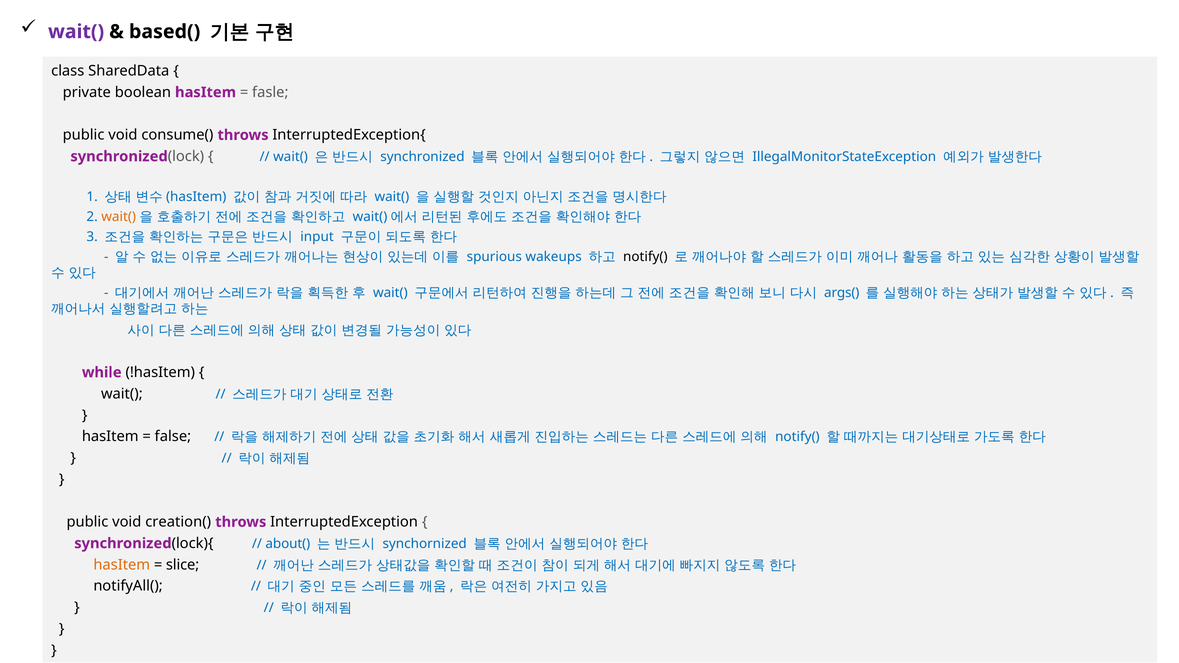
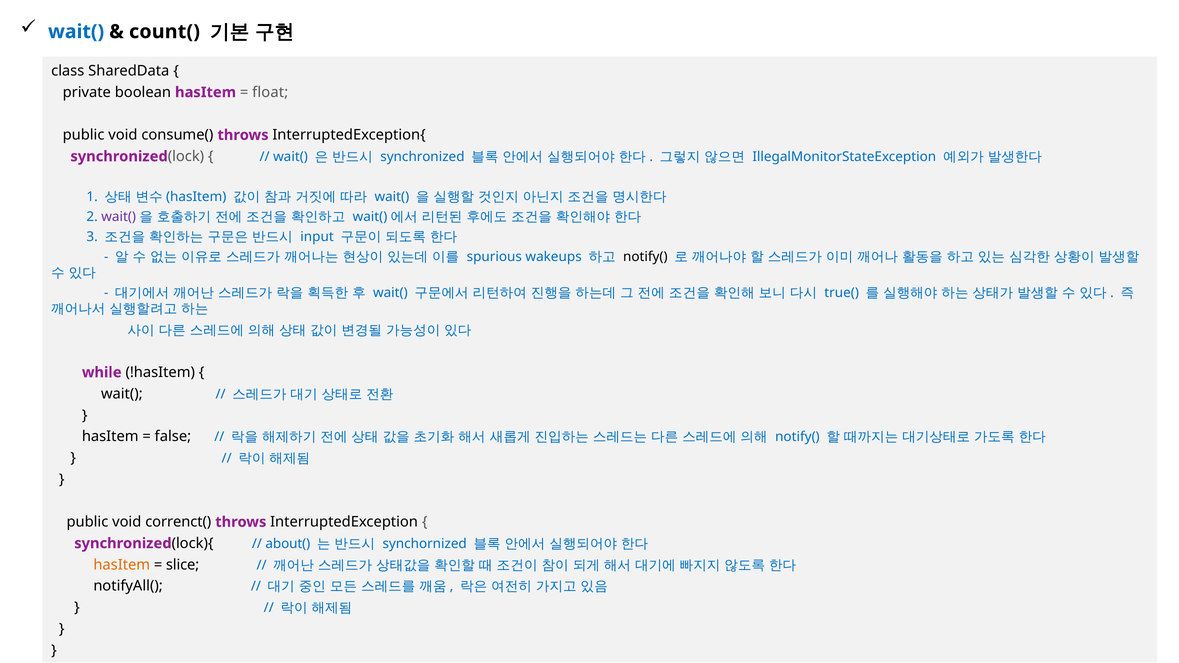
wait( colour: purple -> blue (76, 32)
based(: based( -> count( (165, 32)
fasle: fasle -> float (270, 92)
wait( colour: orange -> purple (119, 217)
args(: args( -> true( (842, 293)
creation(: creation( -> correnct( (178, 522)
